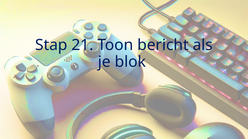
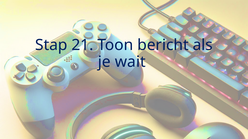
blok: blok -> wait (130, 62)
